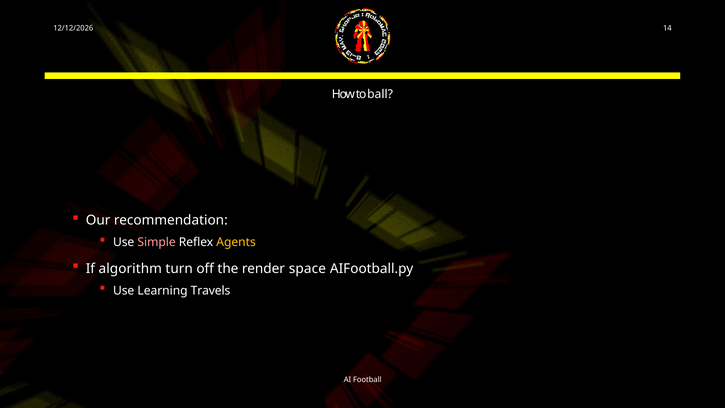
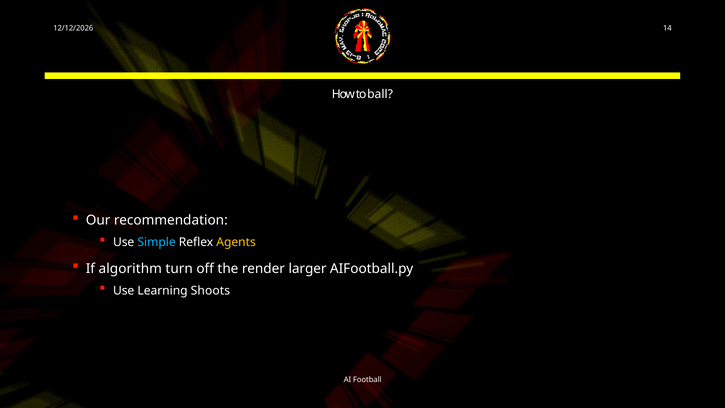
Simple colour: pink -> light blue (157, 242)
space: space -> larger (308, 269)
Travels: Travels -> Shoots (210, 291)
